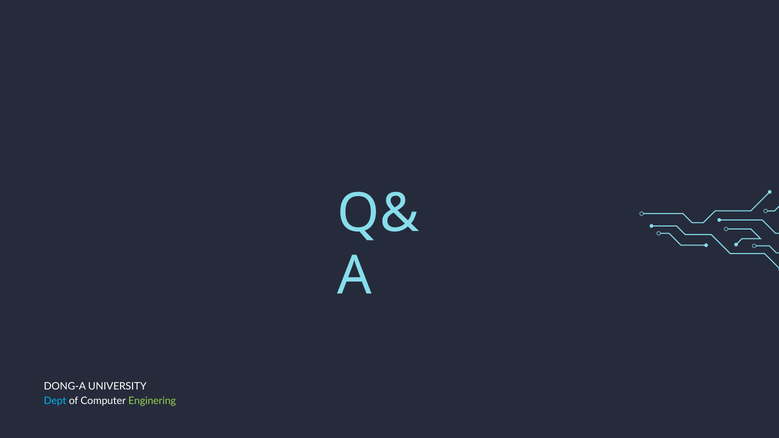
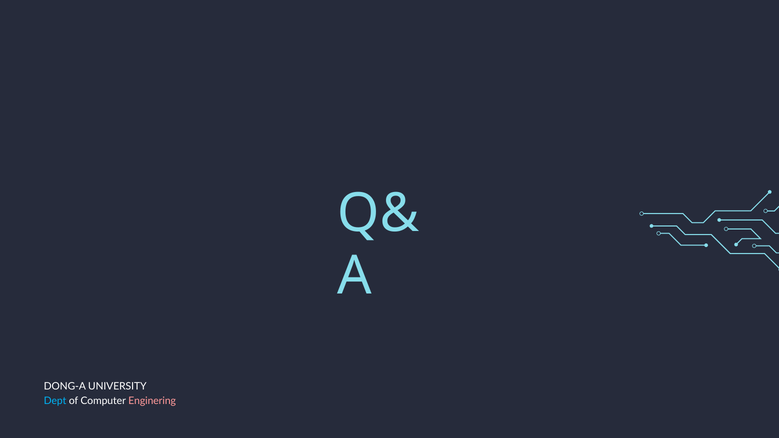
Enginering colour: light green -> pink (152, 401)
